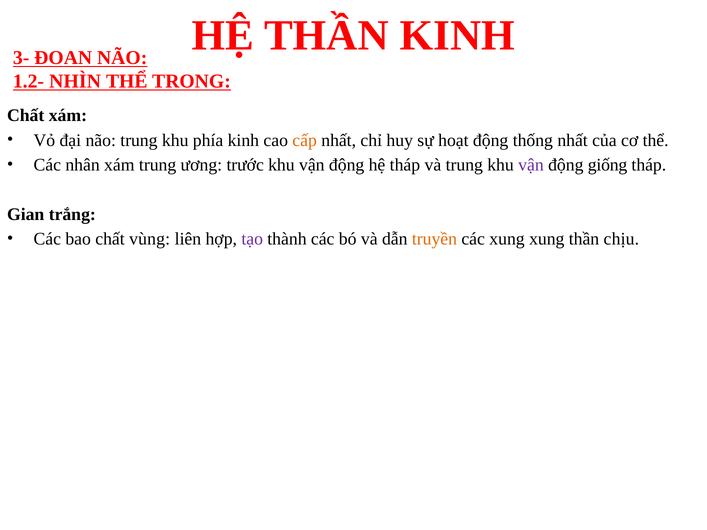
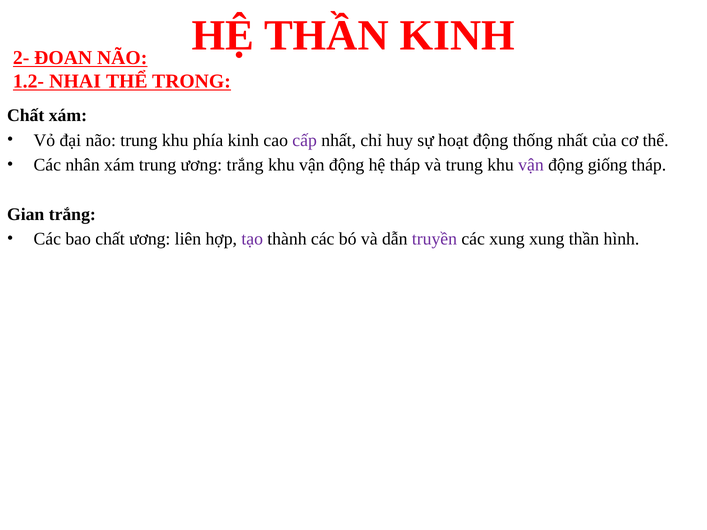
3-: 3- -> 2- (21, 58)
NHÌN: NHÌN -> NHAI (75, 82)
cấp colour: orange -> purple (305, 140)
ương trước: trước -> trắng (245, 165)
chất vùng: vùng -> ương (150, 239)
truyền colour: orange -> purple (434, 239)
chịu: chịu -> hình (621, 239)
